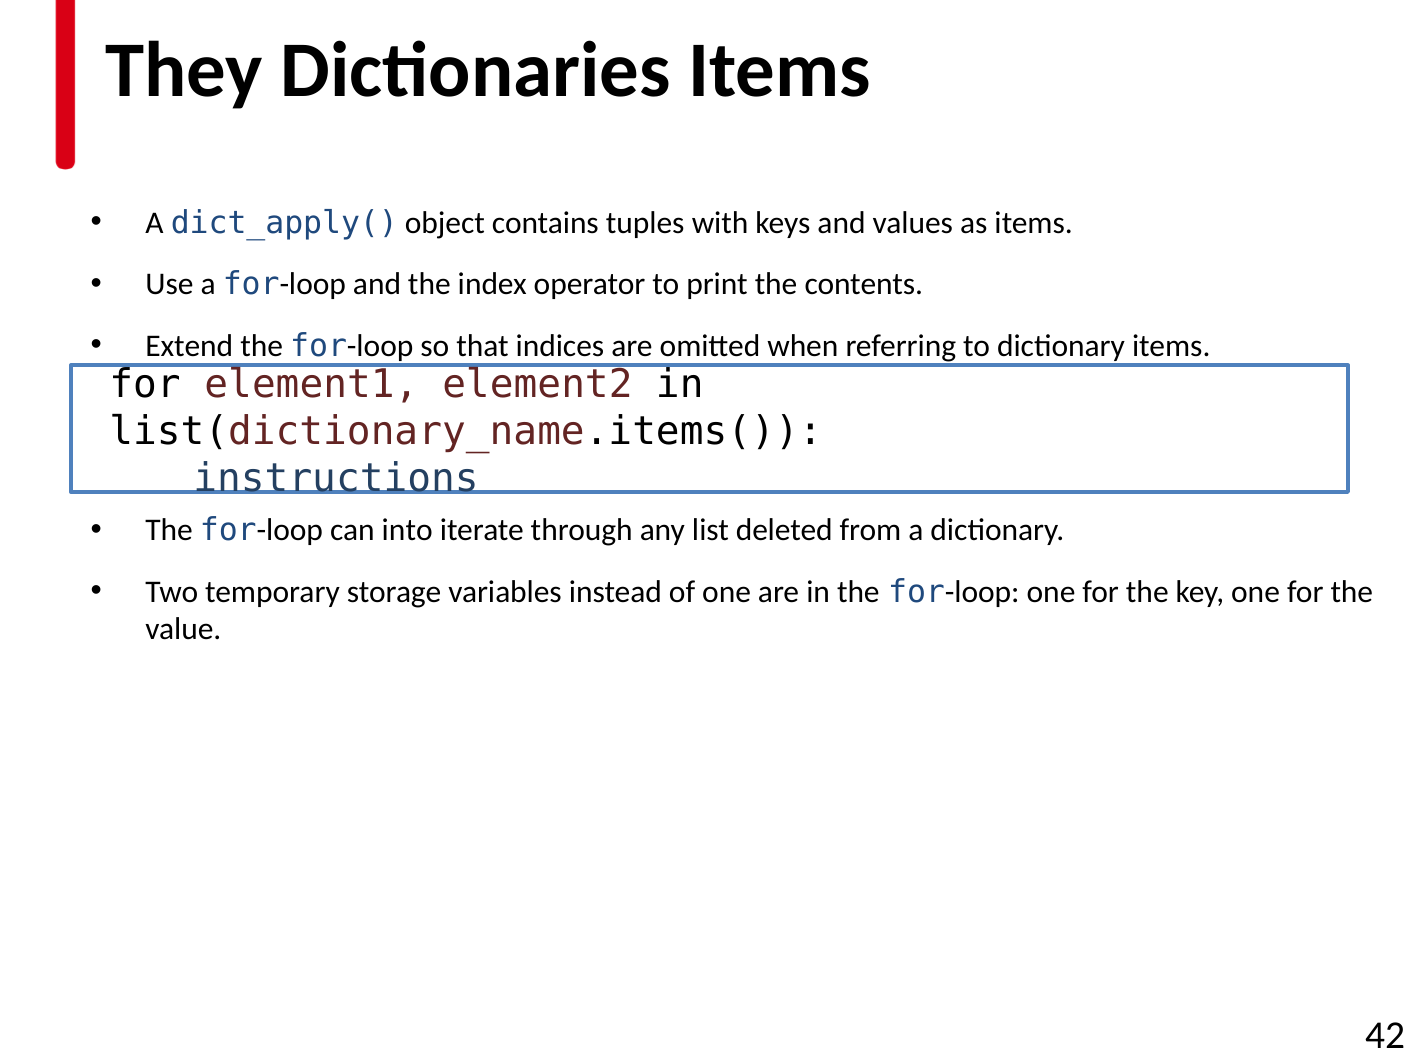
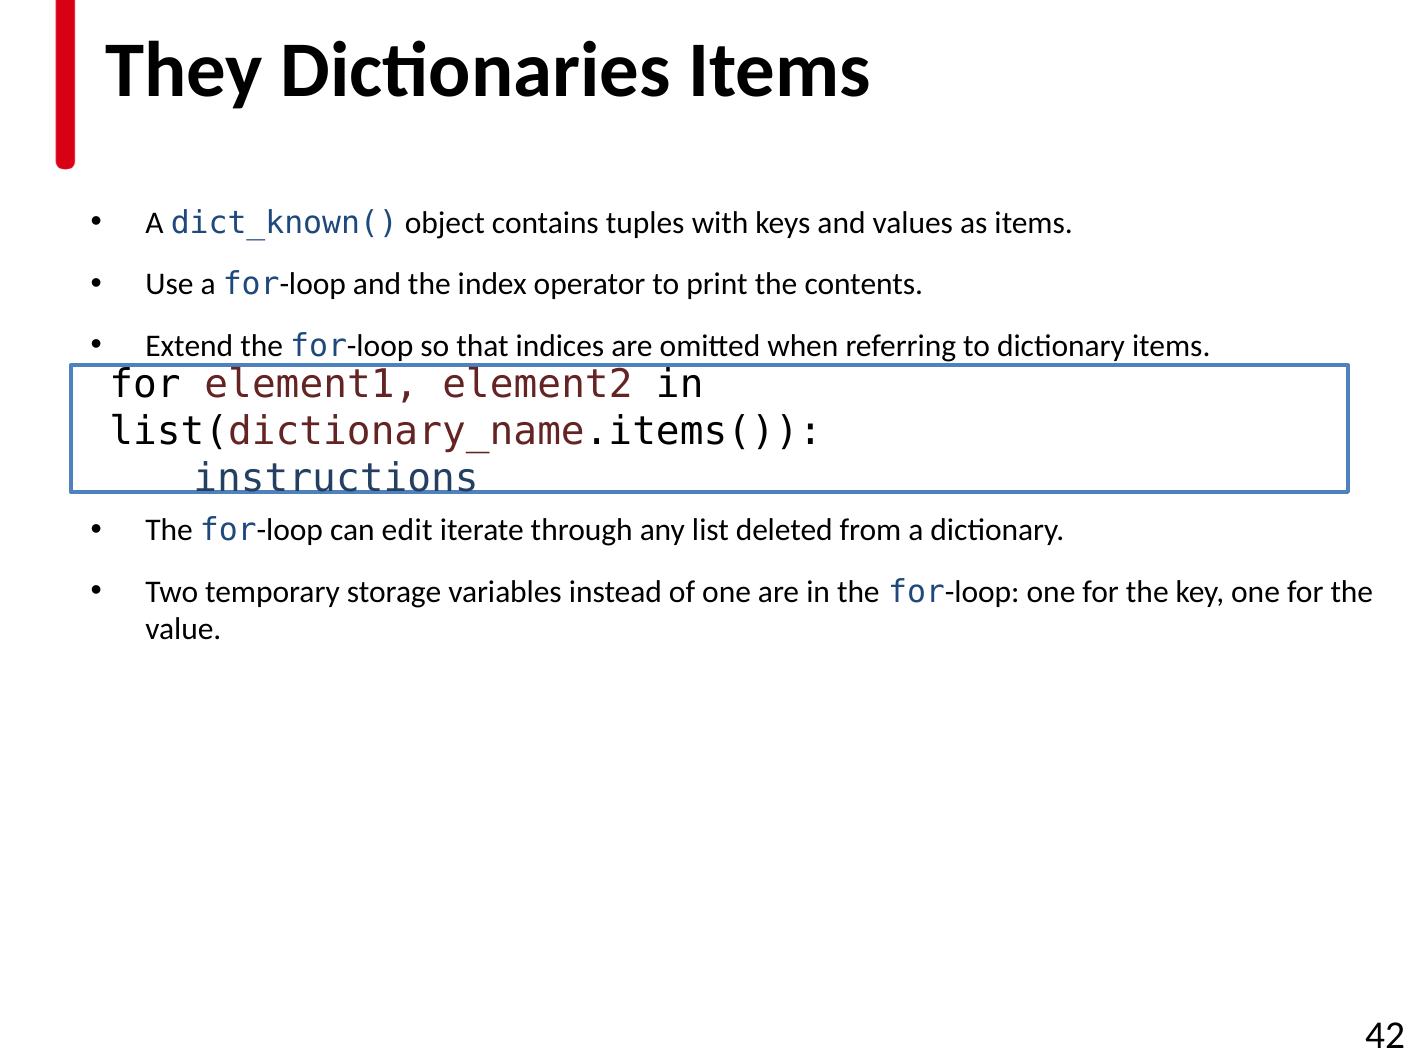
dict_apply(: dict_apply( -> dict_known( (284, 223)
into: into -> edit (407, 530)
